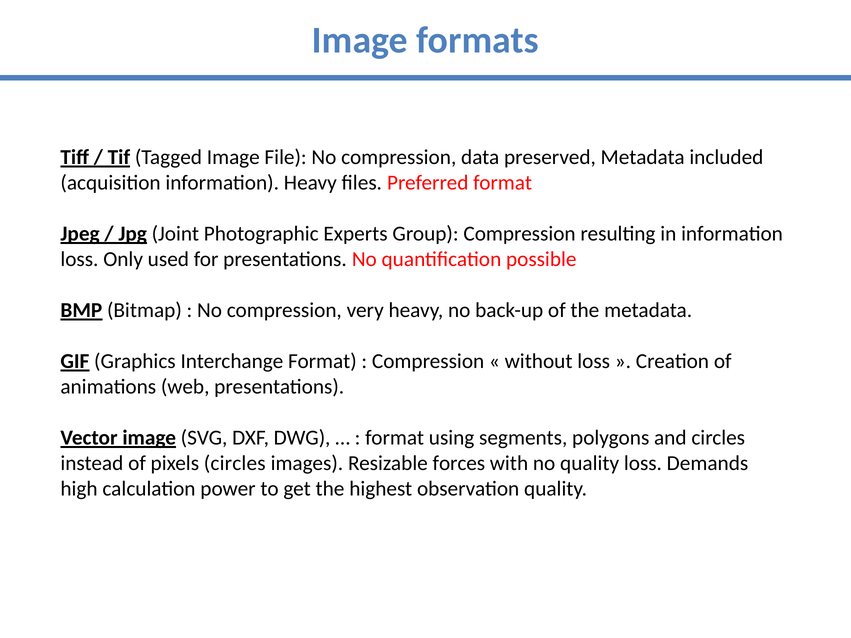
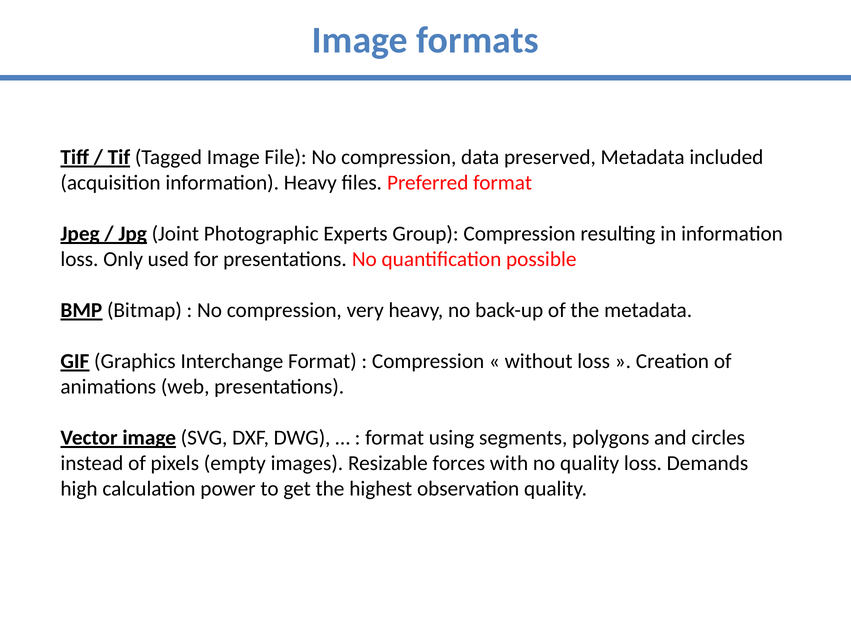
pixels circles: circles -> empty (235, 464)
